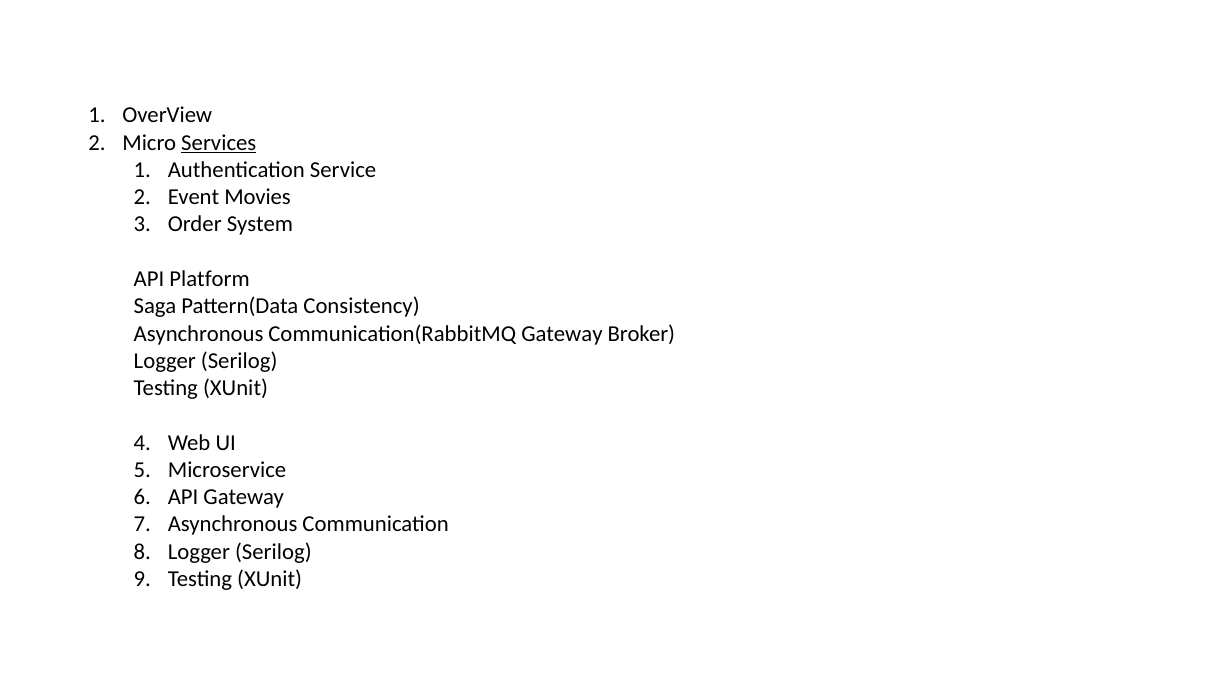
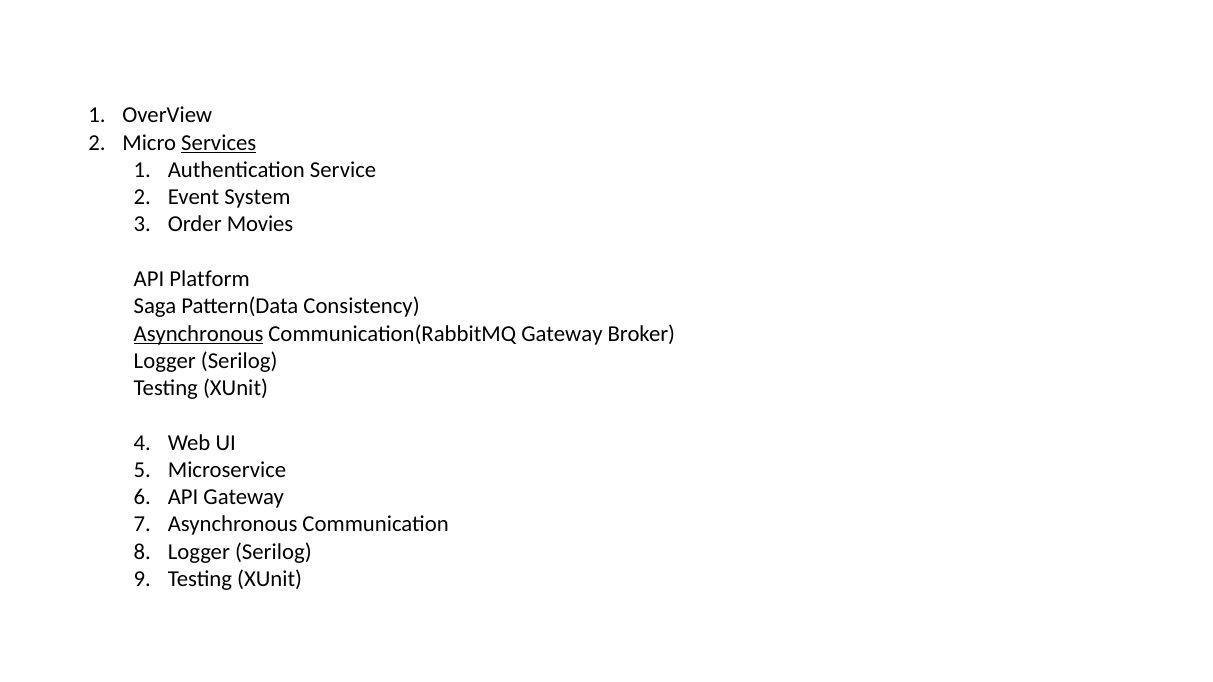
Movies: Movies -> System (257, 197)
System: System -> Movies (260, 224)
Asynchronous underline: none -> present (199, 334)
